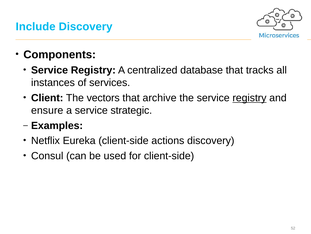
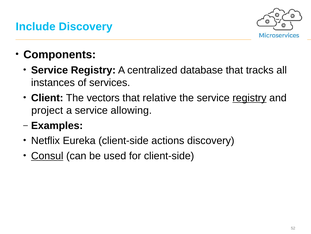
archive: archive -> relative (160, 98)
ensure: ensure -> project (47, 110)
strategic: strategic -> allowing (131, 110)
Consul underline: none -> present (47, 155)
